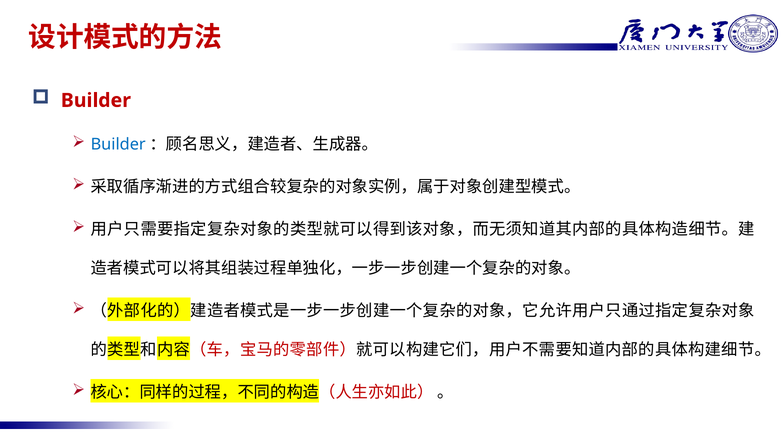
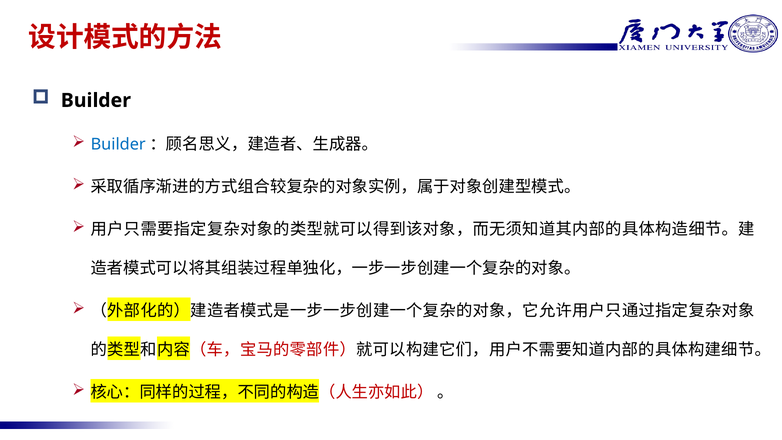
Builder colour: red -> black (96, 100)
